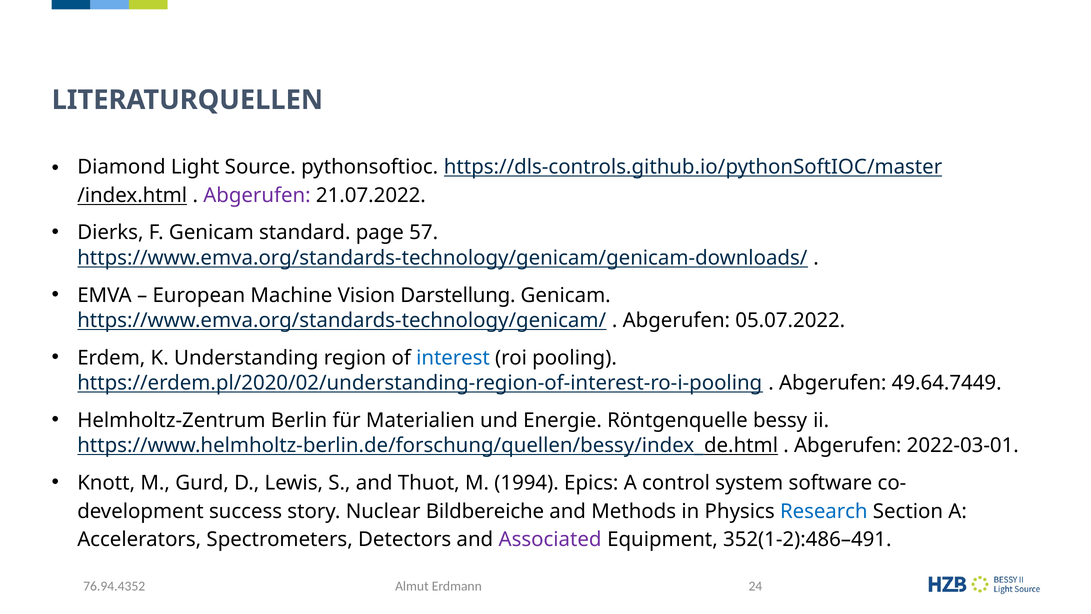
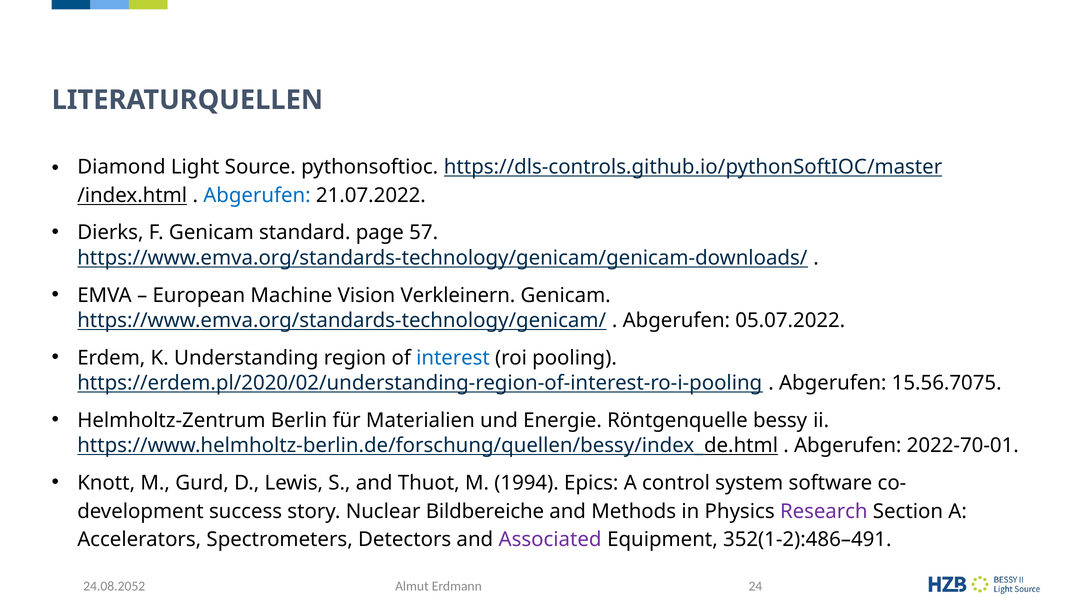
Abgerufen colour: purple -> blue (257, 195)
Darstellung: Darstellung -> Verkleinern (458, 295)
49.64.7449: 49.64.7449 -> 15.56.7075 (947, 383)
2022-03-01: 2022-03-01 -> 2022-70-01 (963, 445)
Research colour: blue -> purple (824, 511)
76.94.4352: 76.94.4352 -> 24.08.2052 (114, 586)
